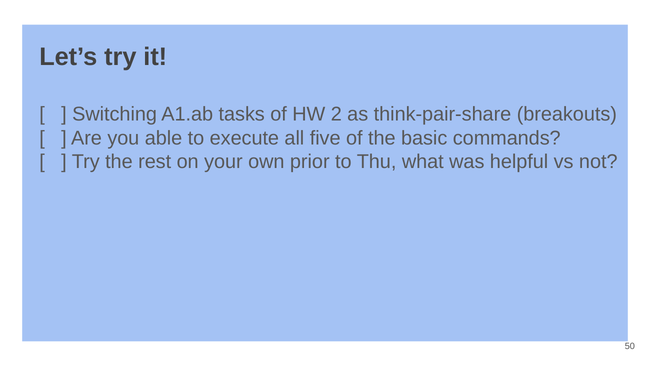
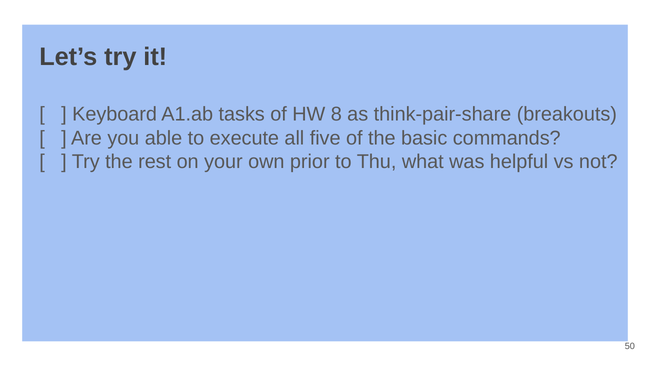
Switching: Switching -> Keyboard (115, 114)
2: 2 -> 8 (336, 114)
